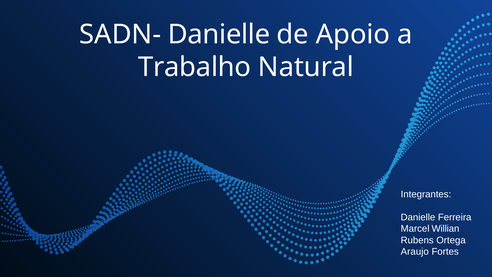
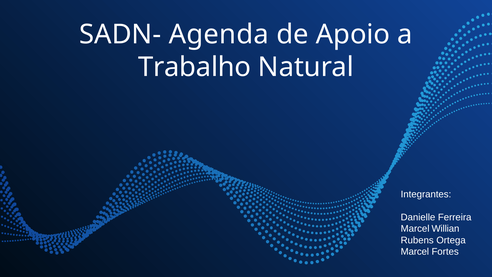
SADN- Danielle: Danielle -> Agenda (219, 34)
Araujo: Araujo -> Marcel (415, 252)
